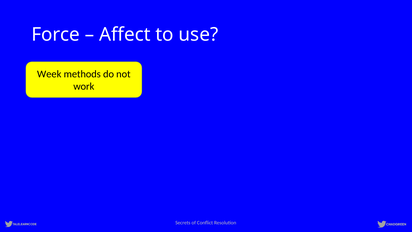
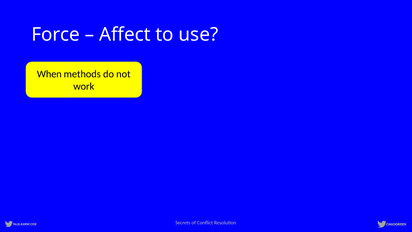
Week: Week -> When (49, 74)
